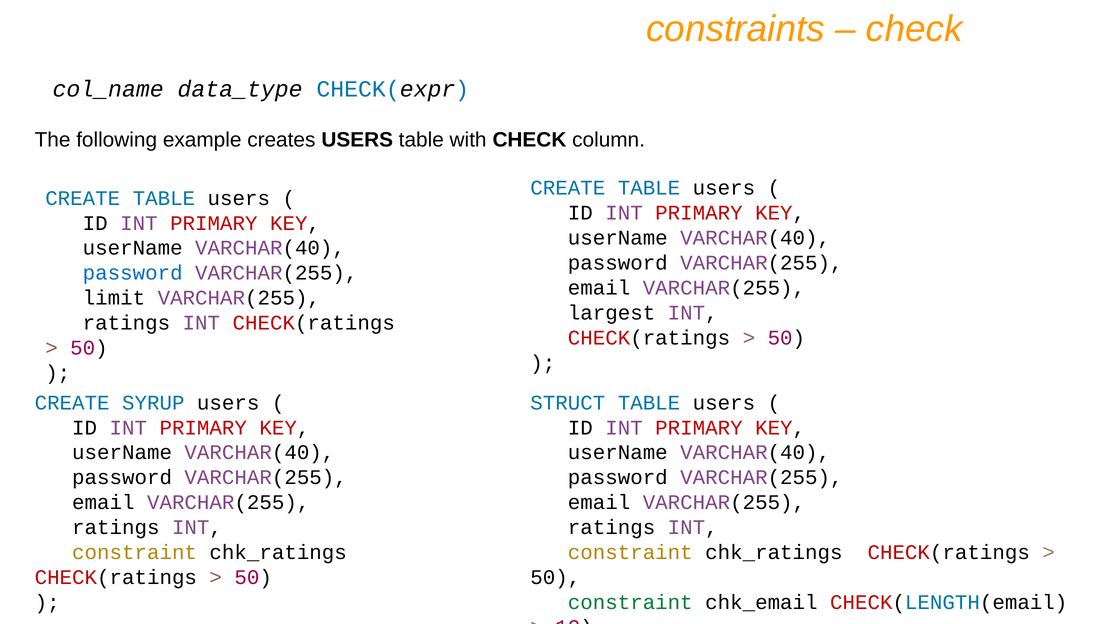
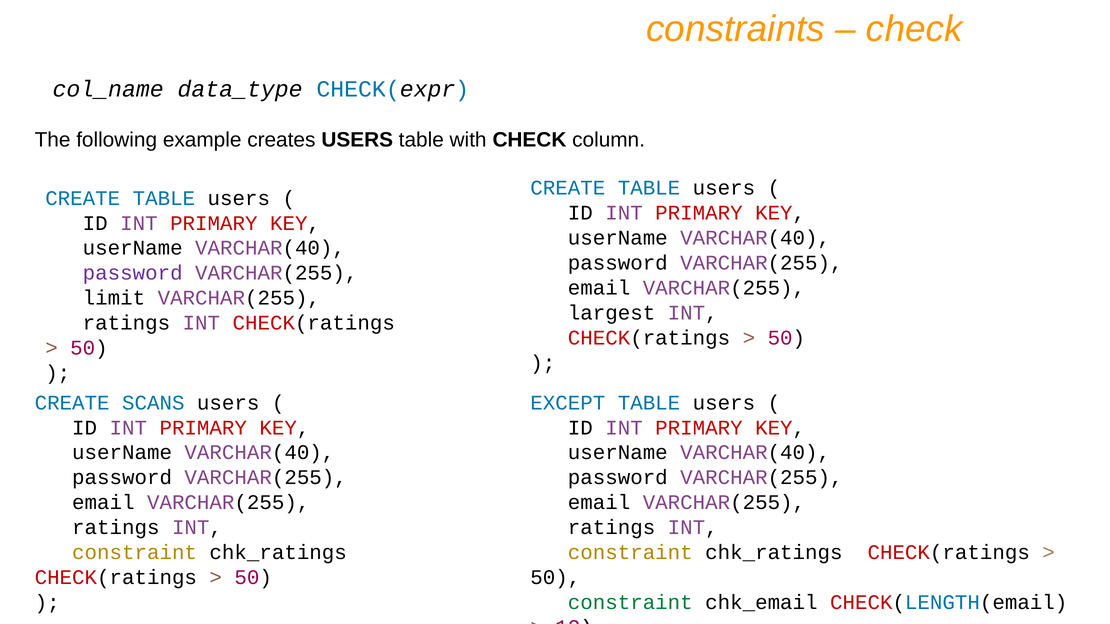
password colour: blue -> purple (133, 273)
SYRUP: SYRUP -> SCANS (153, 403)
STRUCT: STRUCT -> EXCEPT (568, 403)
